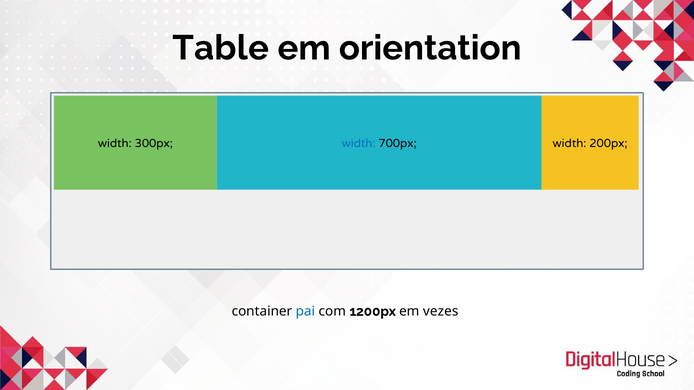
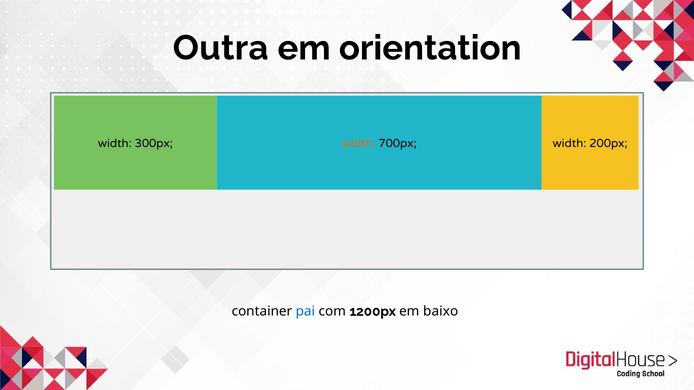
Table: Table -> Outra (221, 48)
width colour: blue -> orange (359, 144)
vezes: vezes -> baixo (441, 312)
